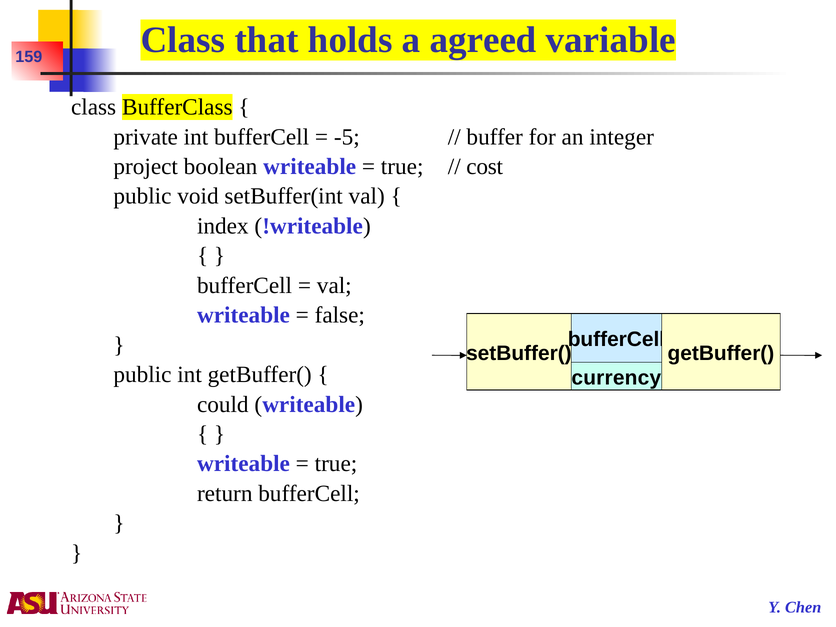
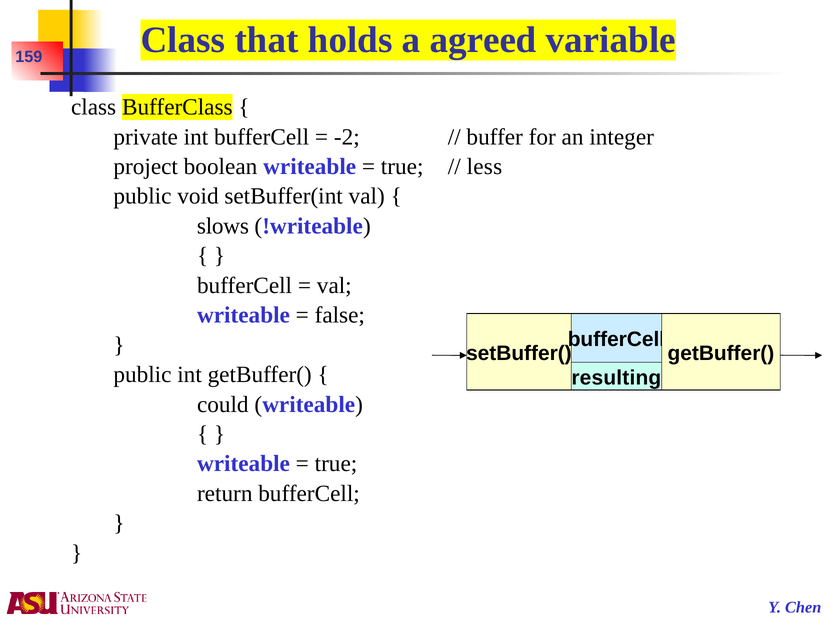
-5: -5 -> -2 (347, 137)
cost: cost -> less (484, 167)
index: index -> slows (223, 226)
currency: currency -> resulting (616, 378)
